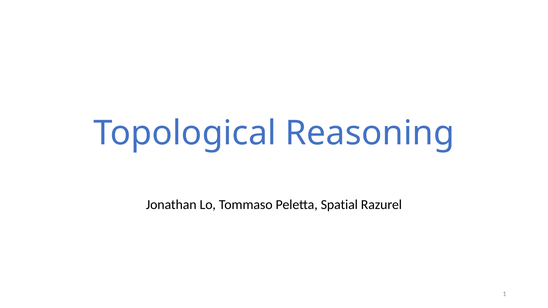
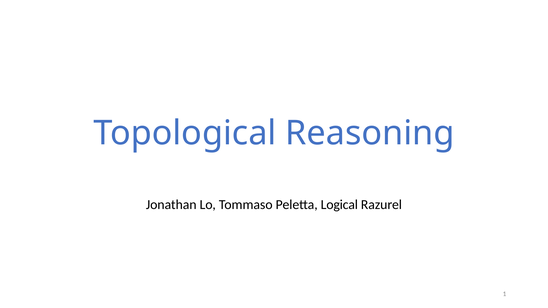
Spatial: Spatial -> Logical (339, 205)
